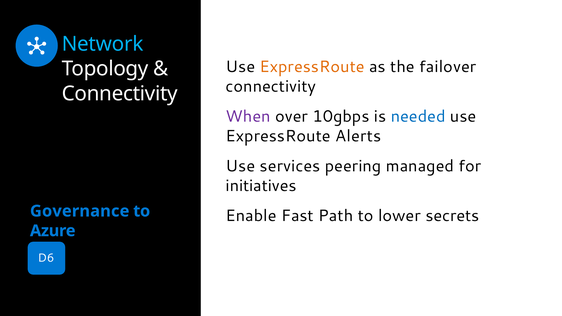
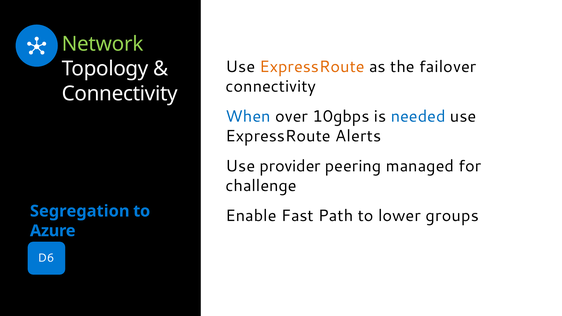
Network colour: light blue -> light green (103, 44)
When colour: purple -> blue (248, 116)
services: services -> provider (290, 166)
initiatives: initiatives -> challenge (261, 186)
Governance: Governance -> Segregation (80, 211)
secrets: secrets -> groups (452, 216)
